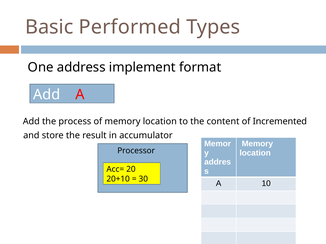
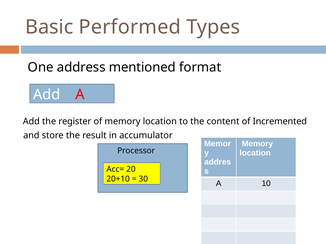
implement: implement -> mentioned (142, 67)
process: process -> register (75, 122)
